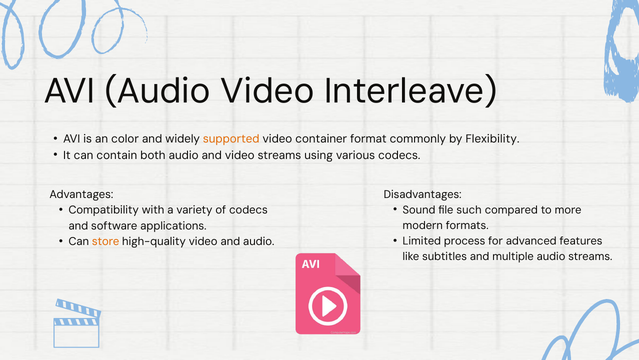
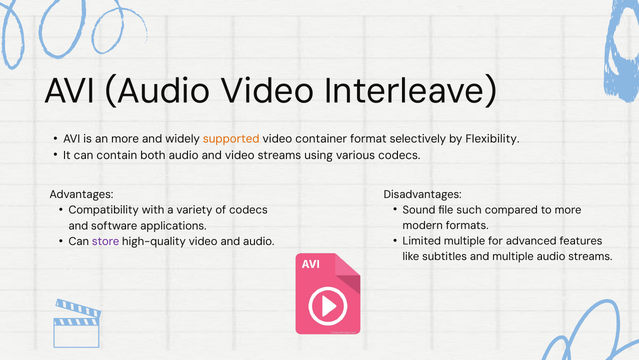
an color: color -> more (125, 139)
commonly: commonly -> selectively (418, 139)
Limited process: process -> multiple (465, 241)
store colour: orange -> purple (106, 241)
